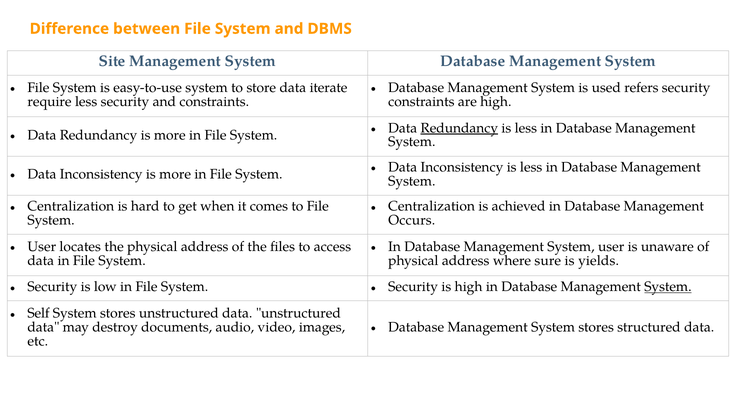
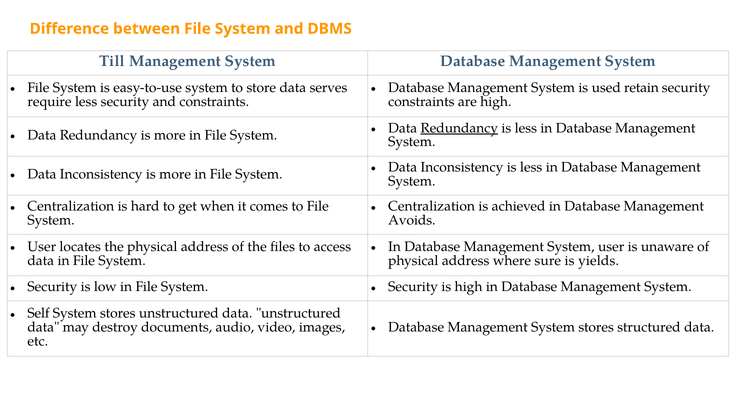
Site: Site -> Till (112, 61)
iterate: iterate -> serves (329, 88)
refers: refers -> retain (641, 88)
Occurs: Occurs -> Avoids (412, 220)
System underline: present -> none (668, 287)
